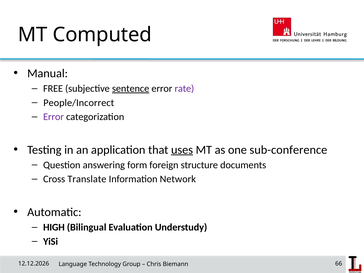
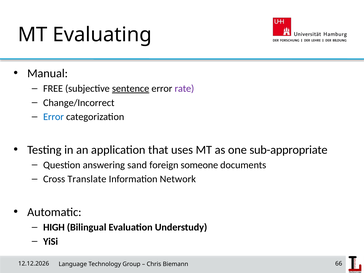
Computed: Computed -> Evaluating (102, 35)
People/Incorrect: People/Incorrect -> Change/Incorrect (79, 103)
Error colour: purple -> blue (54, 117)
uses underline: present -> none (182, 150)
sub-conference: sub-conference -> sub-appropriate (289, 150)
form: form -> sand (137, 165)
structure: structure -> someone (199, 165)
